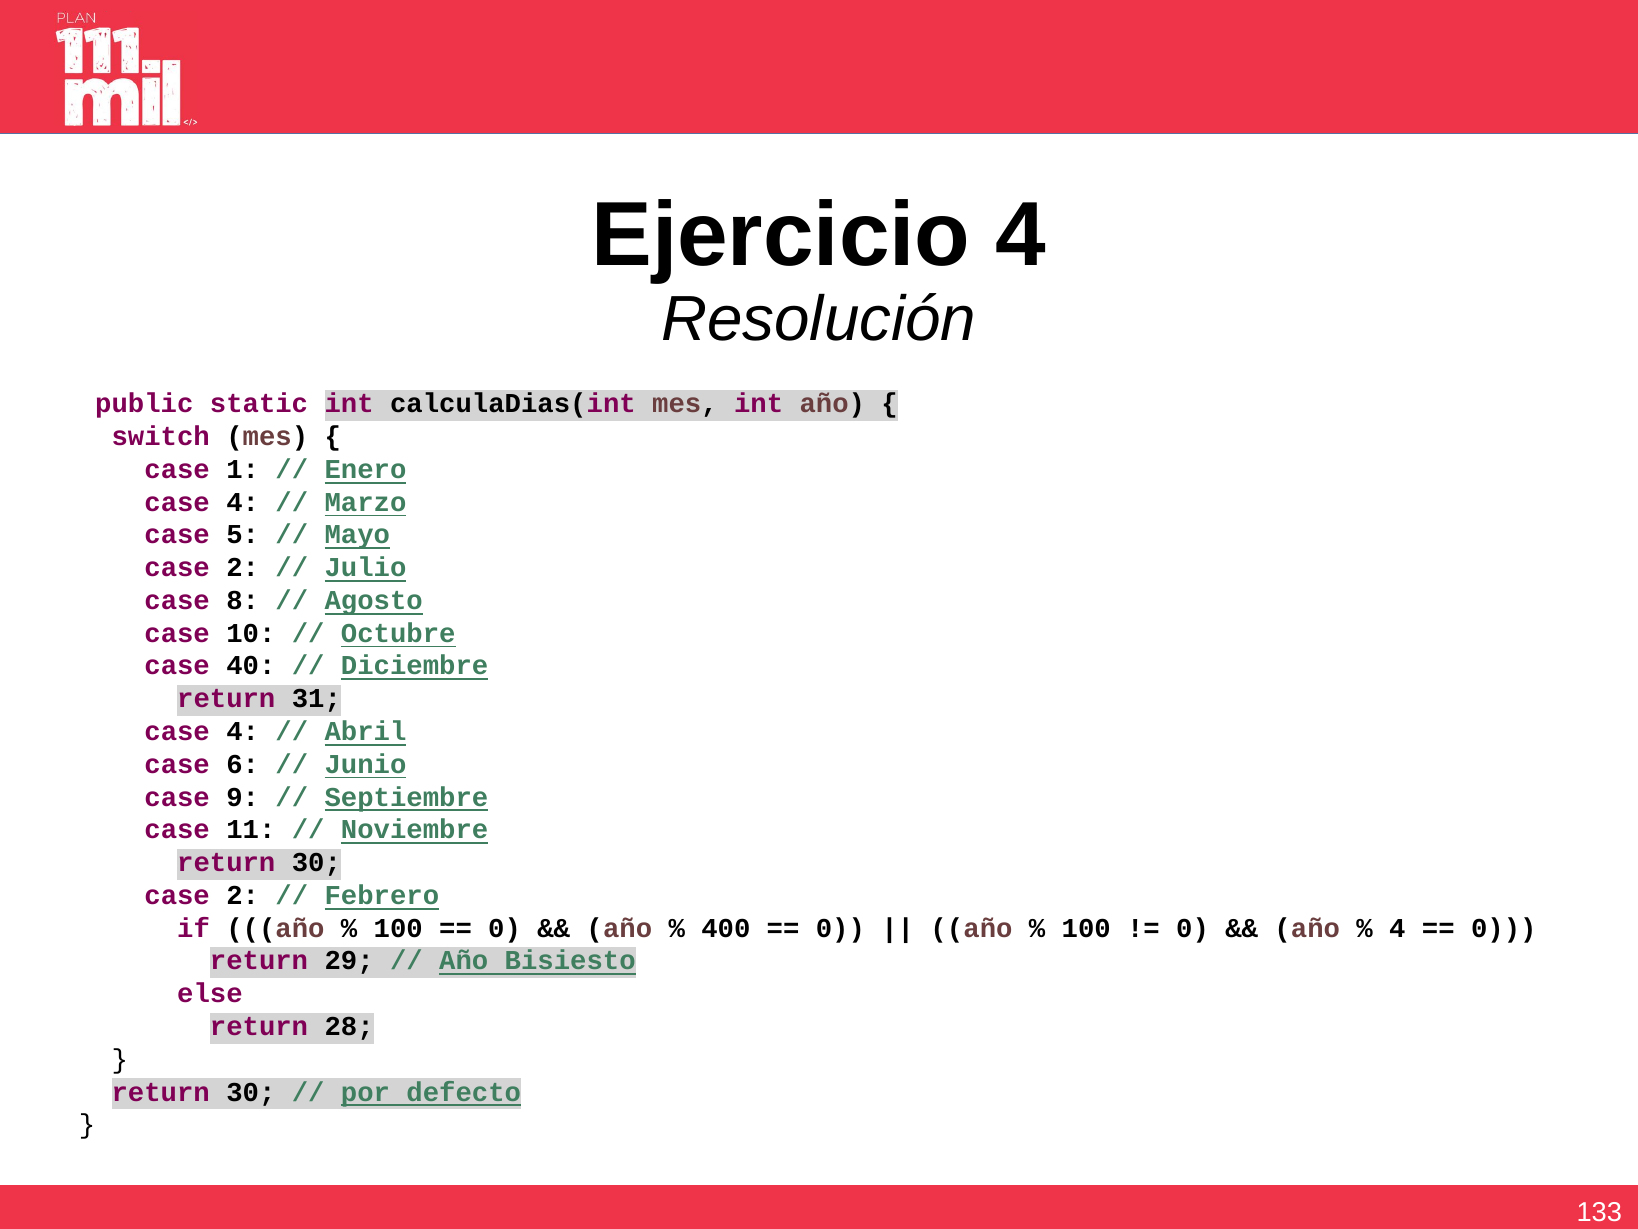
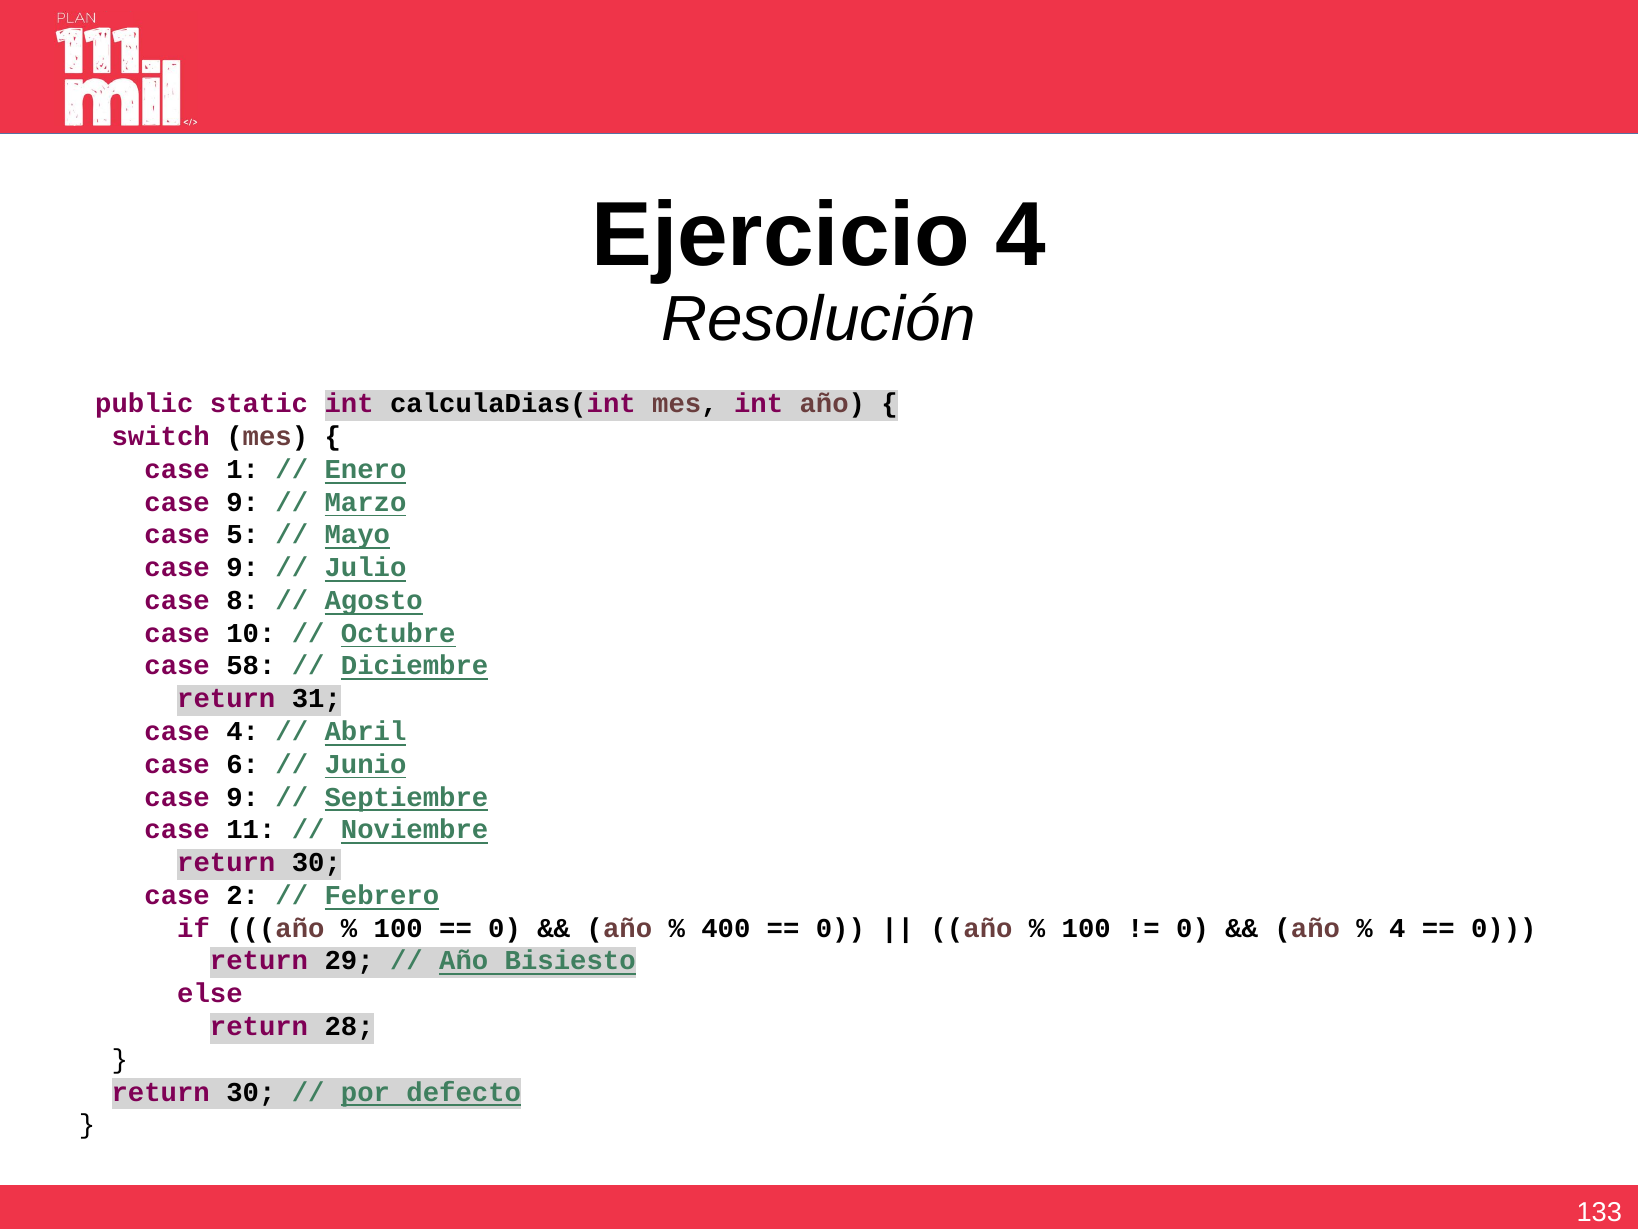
4: 4 -> 9 (243, 502)
2: 2 -> 9 (243, 567)
40: 40 -> 58 (251, 666)
